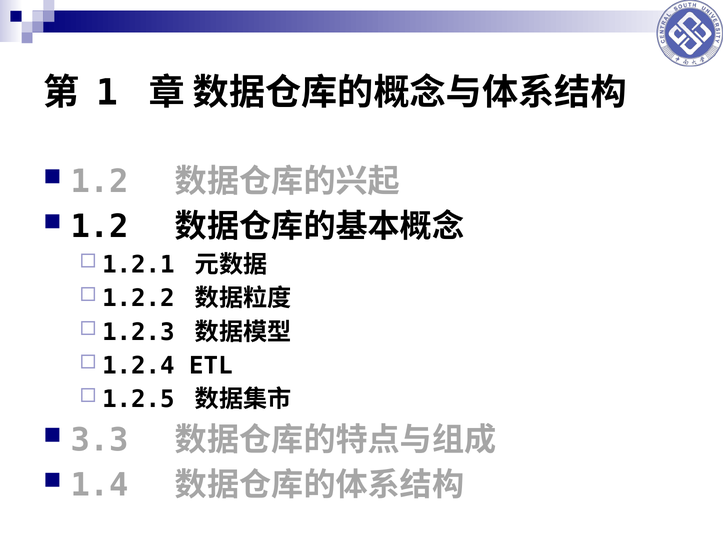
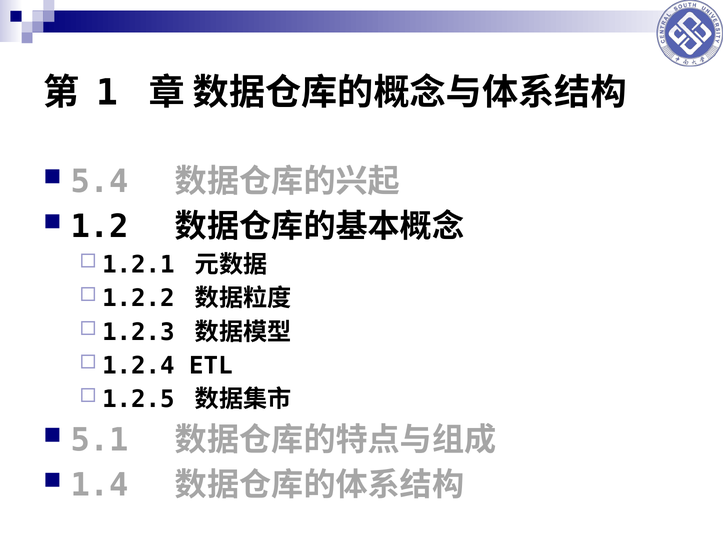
1.2: 1.2 -> 5.4 (100, 182)
3.3: 3.3 -> 5.1 (100, 440)
